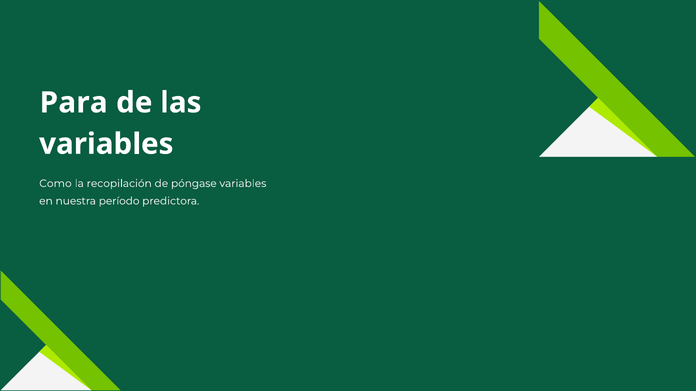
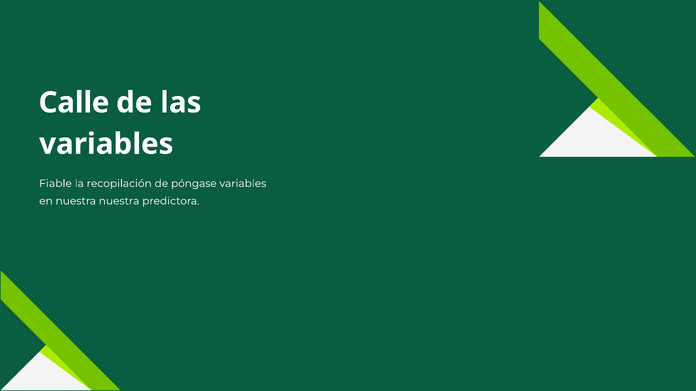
Para: Para -> Calle (74, 103)
Como: Como -> Fiable (55, 184)
nuestra período: período -> nuestra (119, 201)
